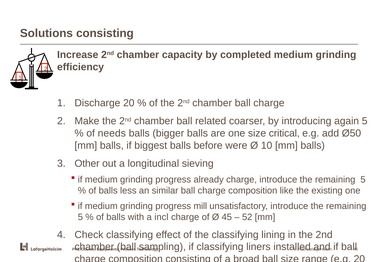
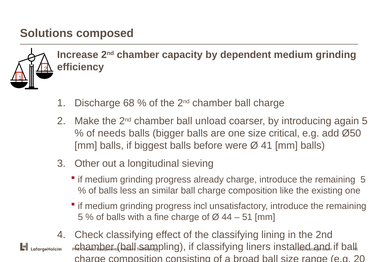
Solutions consisting: consisting -> composed (105, 33)
completed: completed -> dependent (246, 55)
Discharge 20: 20 -> 68 (129, 103)
related: related -> unload (211, 121)
10: 10 -> 41 (267, 145)
mill: mill -> incl (200, 206)
incl: incl -> fine (162, 217)
45: 45 -> 44 (227, 217)
52: 52 -> 51 (247, 217)
